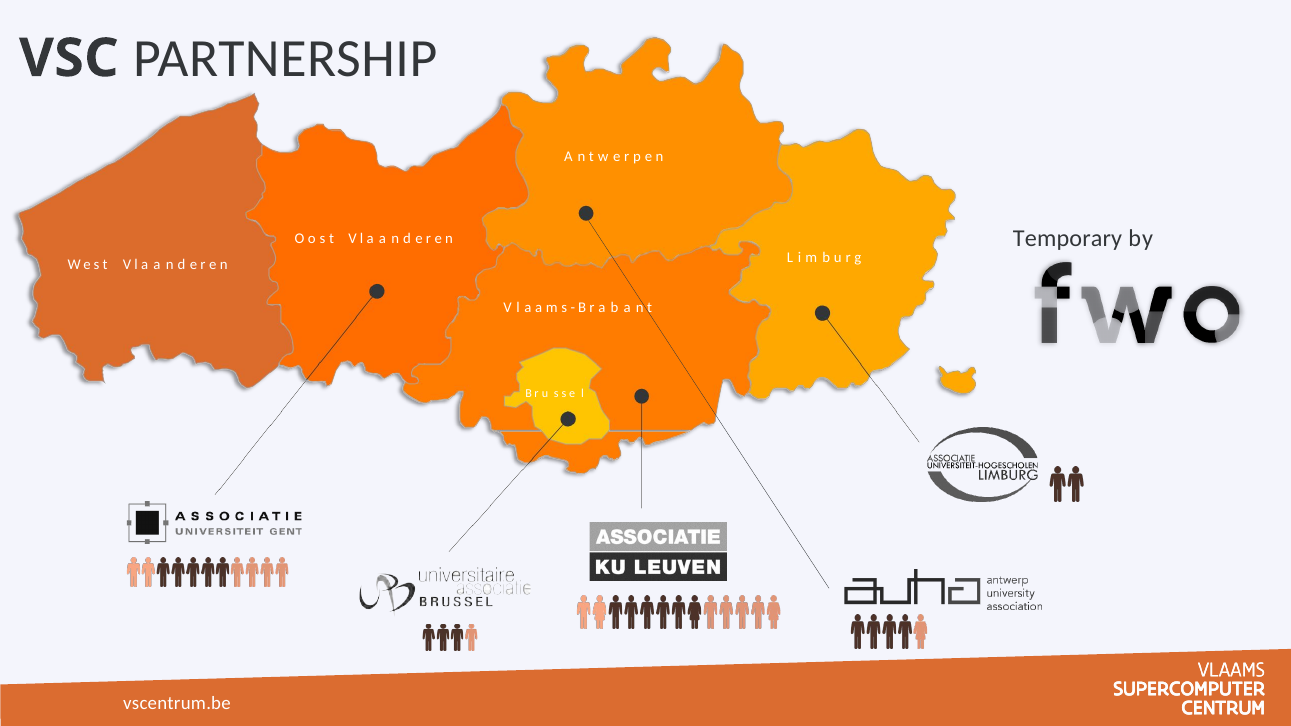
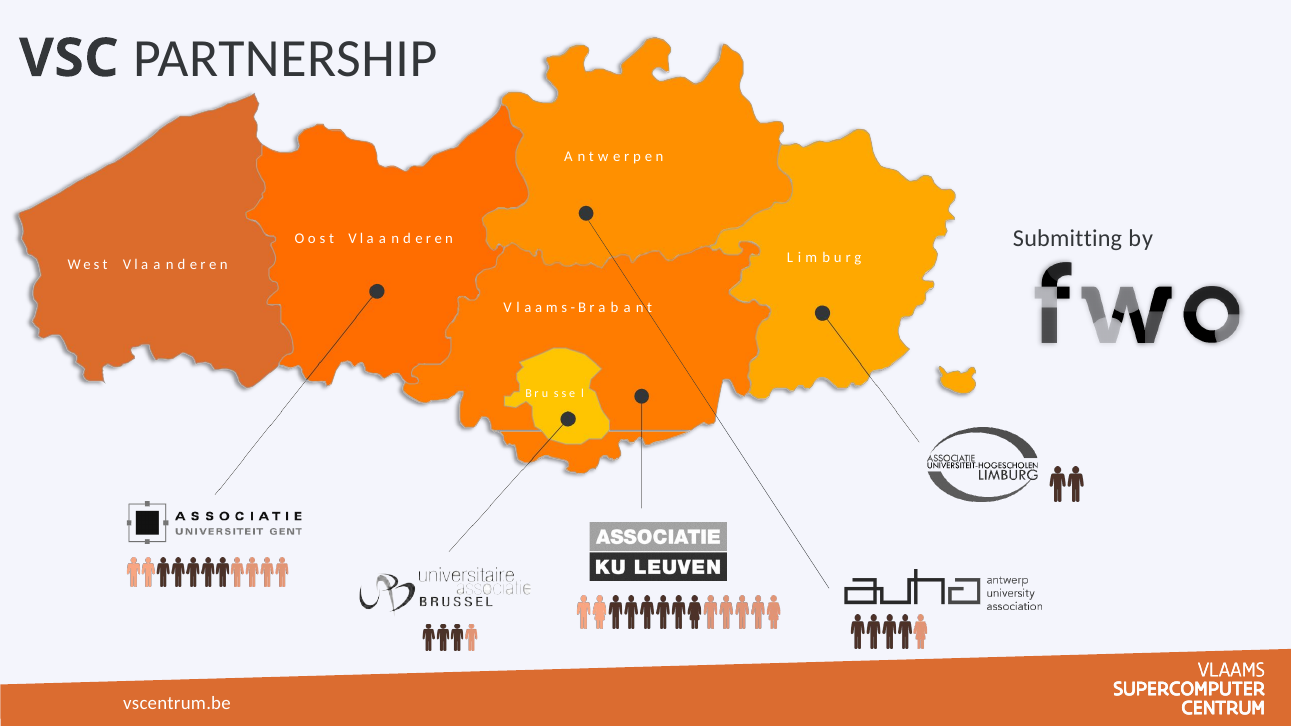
Temporary: Temporary -> Submitting (1068, 238)
